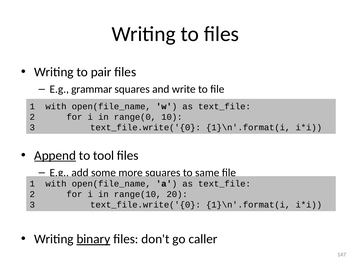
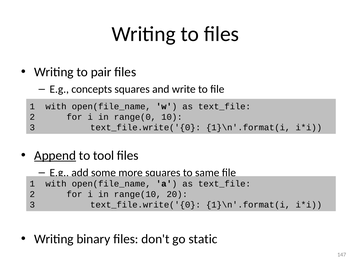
grammar: grammar -> concepts (92, 89)
binary underline: present -> none (93, 239)
caller: caller -> static (203, 239)
